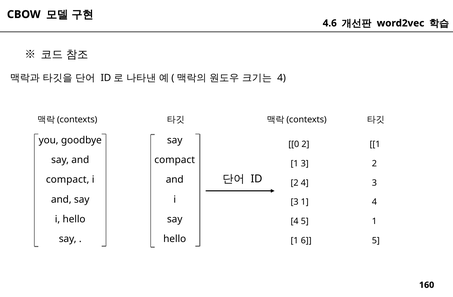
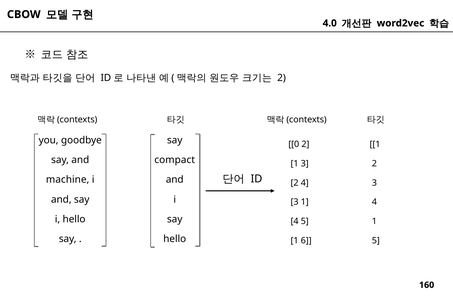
4.6: 4.6 -> 4.0 (330, 23)
4: 4 -> 2 (282, 78)
compact: compact -> machine (68, 180)
